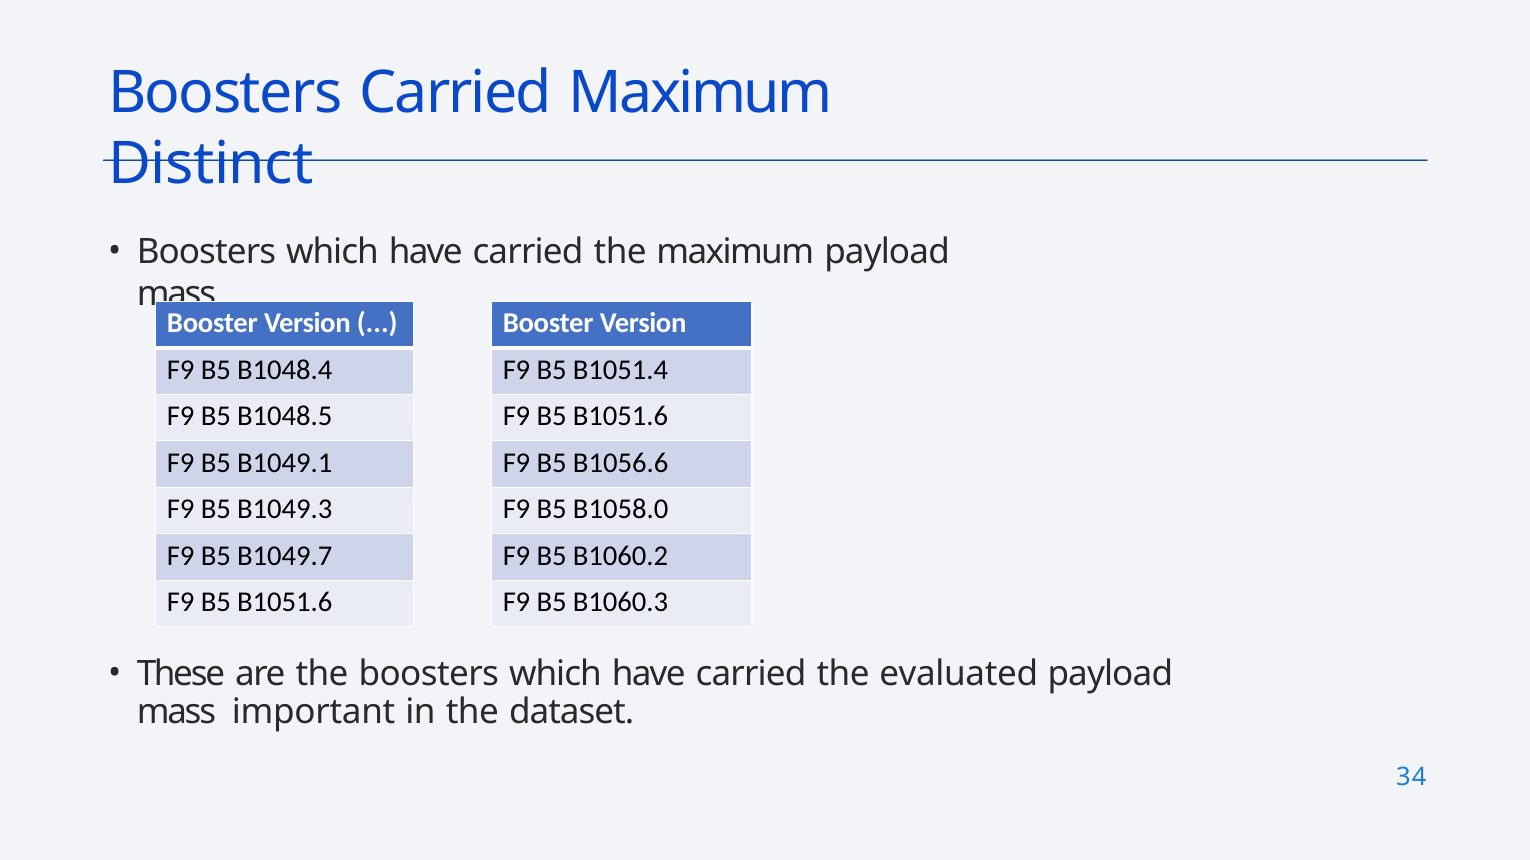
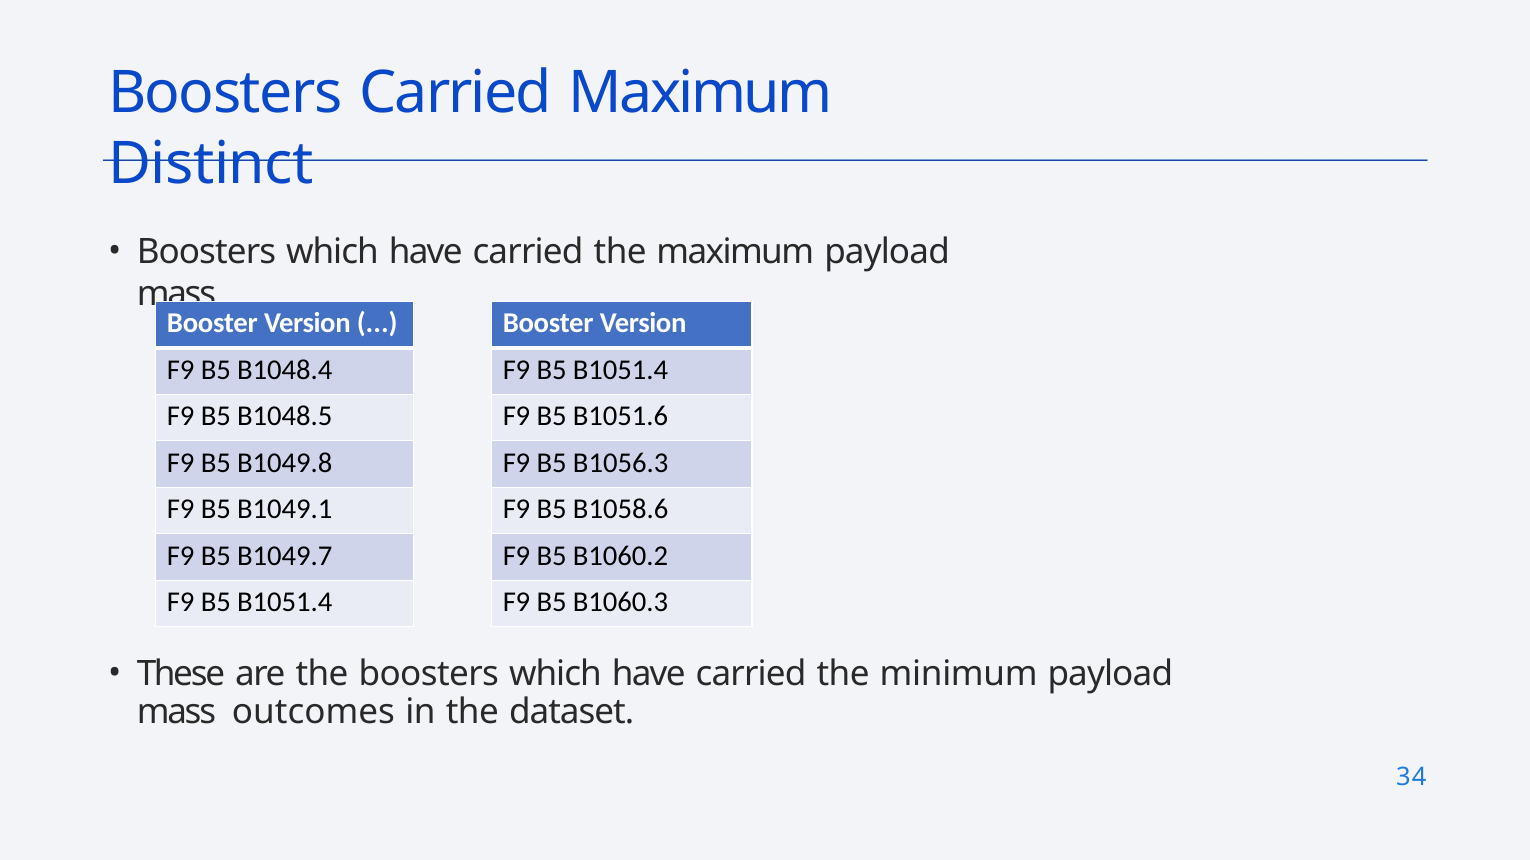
B1049.1: B1049.1 -> B1049.8 (285, 463)
B1056.6: B1056.6 -> B1056.3 (621, 463)
B1049.3: B1049.3 -> B1049.1 (285, 510)
B1058.0: B1058.0 -> B1058.6 (621, 510)
B1051.6: B1051.6 -> B1051.4 (285, 603)
evaluated: evaluated -> minimum (959, 674)
important: important -> outcomes (313, 712)
